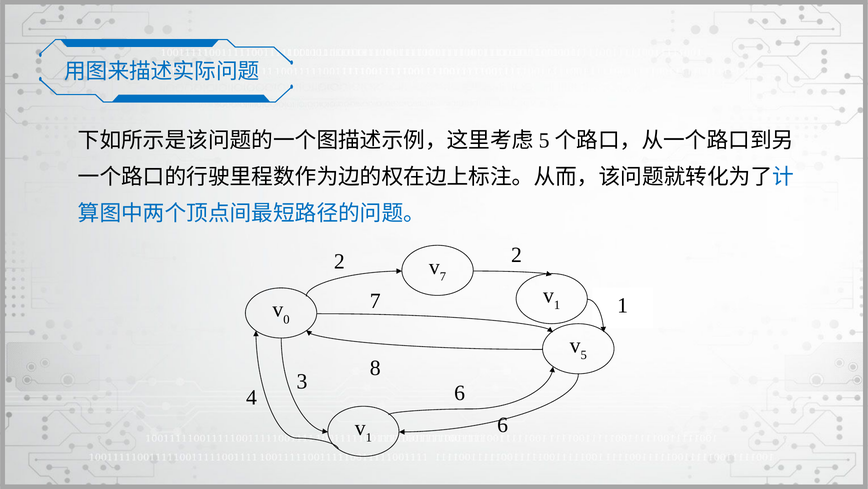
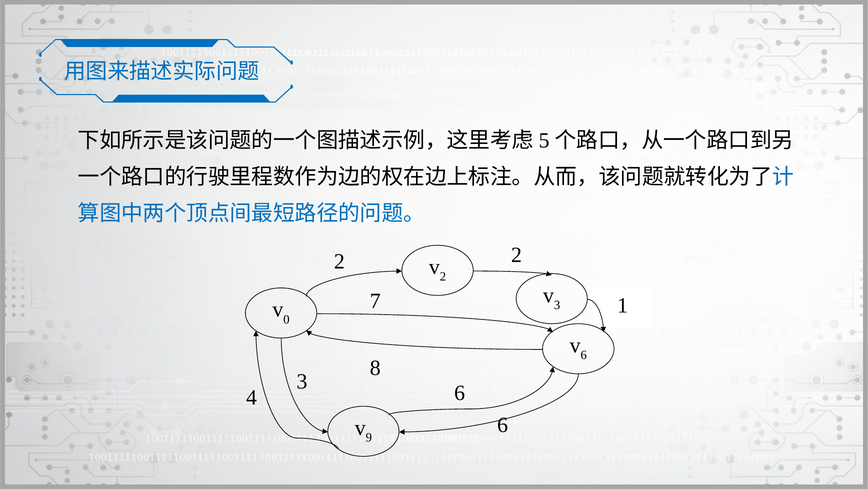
7: 7 -> 2 (443, 276)
1: 1 -> 3 (557, 305)
5: 5 -> 6 (584, 355)
1: 1 -> 9 (369, 437)
